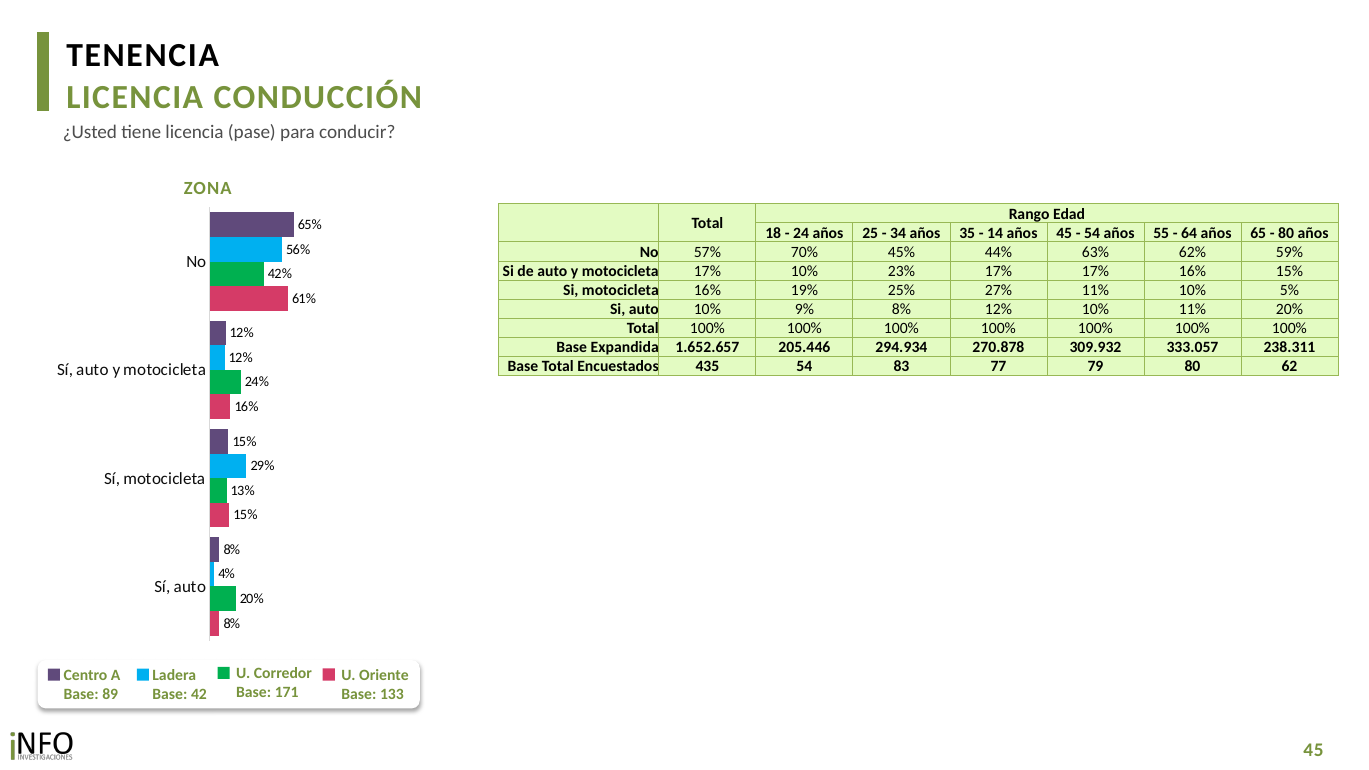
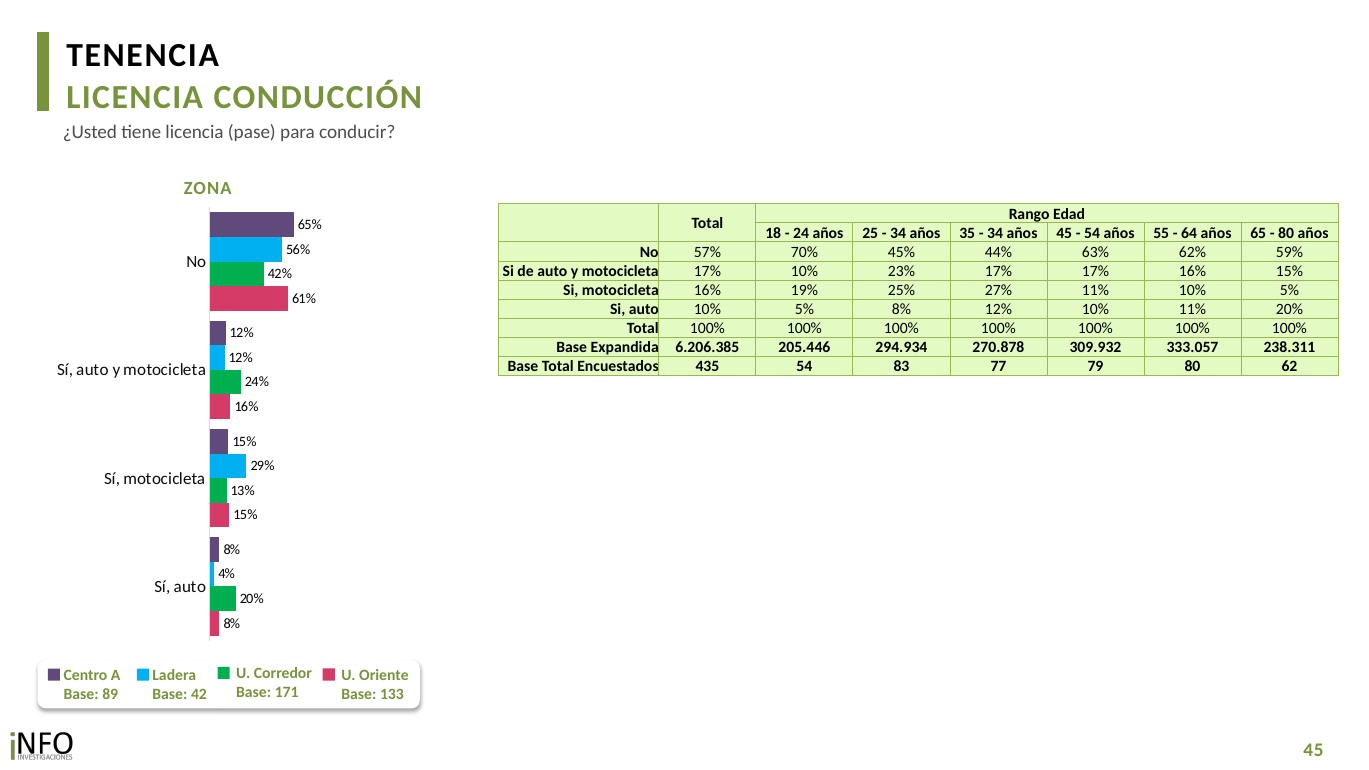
14: 14 -> 34 (995, 233)
auto 10% 9%: 9% -> 5% (804, 309)
1.652.657: 1.652.657 -> 6.206.385 (707, 347)
